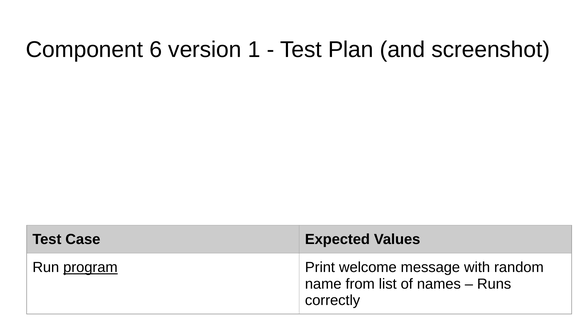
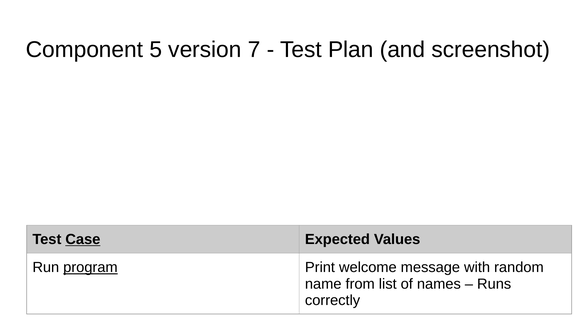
6: 6 -> 5 (156, 50)
1: 1 -> 7 (254, 50)
Case underline: none -> present (83, 239)
